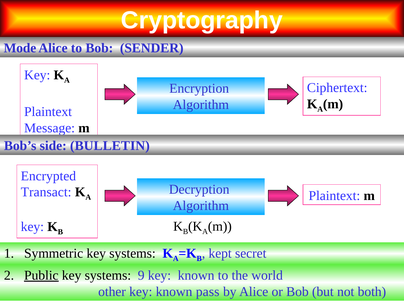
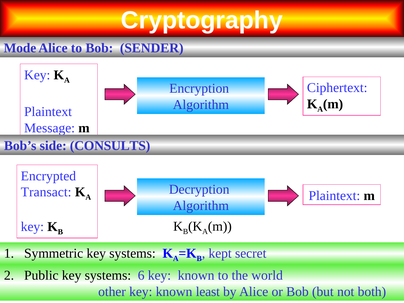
BULLETIN: BULLETIN -> CONSULTS (110, 146)
Public underline: present -> none (41, 275)
9: 9 -> 6 (141, 275)
pass: pass -> least (208, 292)
